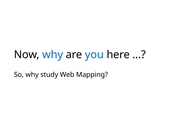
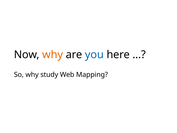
why colour: blue -> orange (53, 54)
